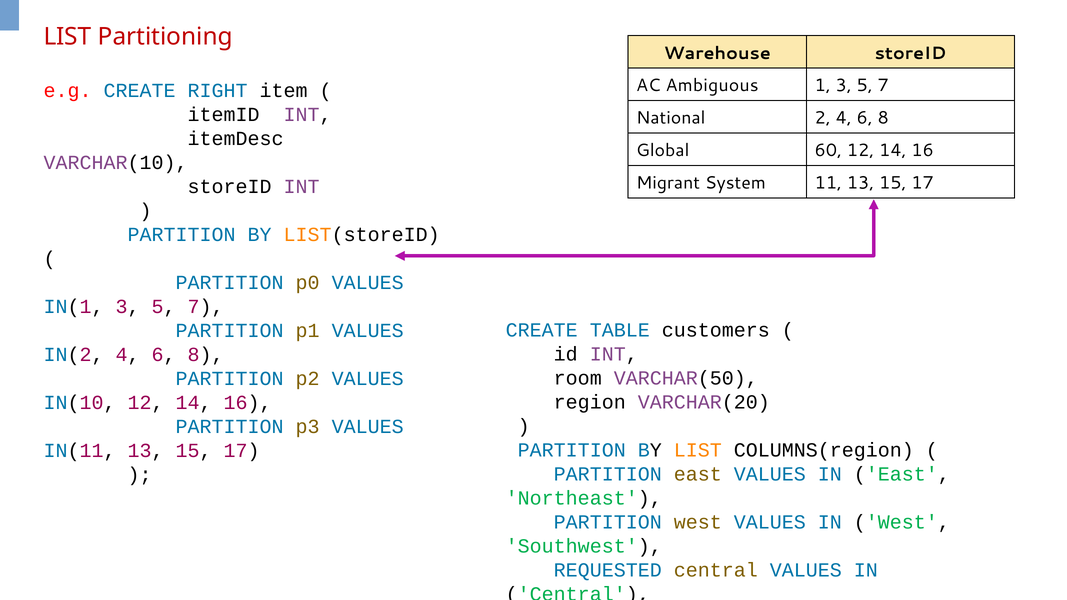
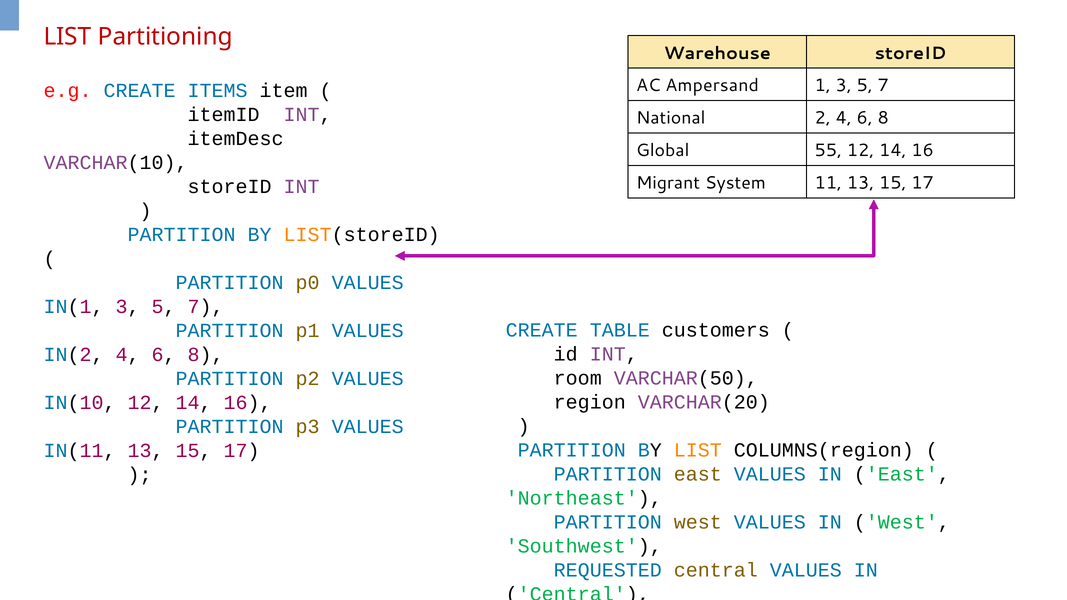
Ambiguous: Ambiguous -> Ampersand (712, 86)
RIGHT: RIGHT -> ITEMS (218, 91)
60: 60 -> 55 (828, 151)
